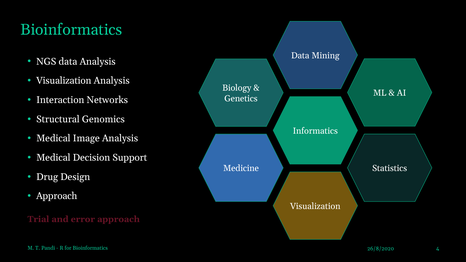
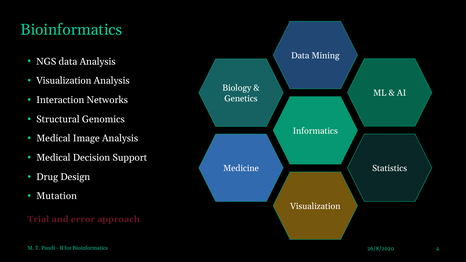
Approach: Approach -> Mutation (57, 196)
